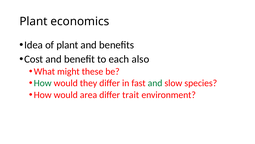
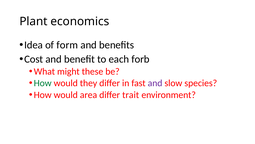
of plant: plant -> form (67, 45)
also: also -> forb (141, 59)
and colour: green -> purple (155, 83)
